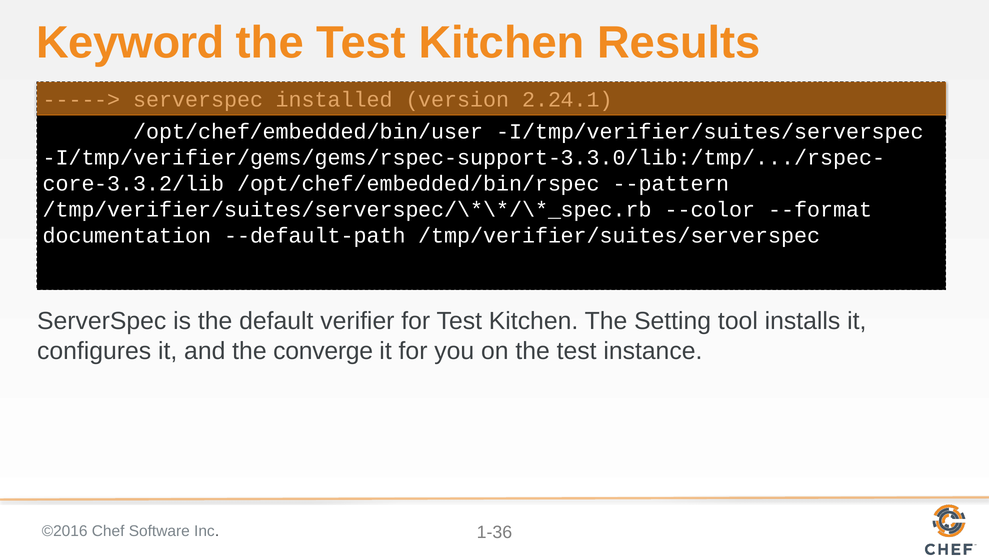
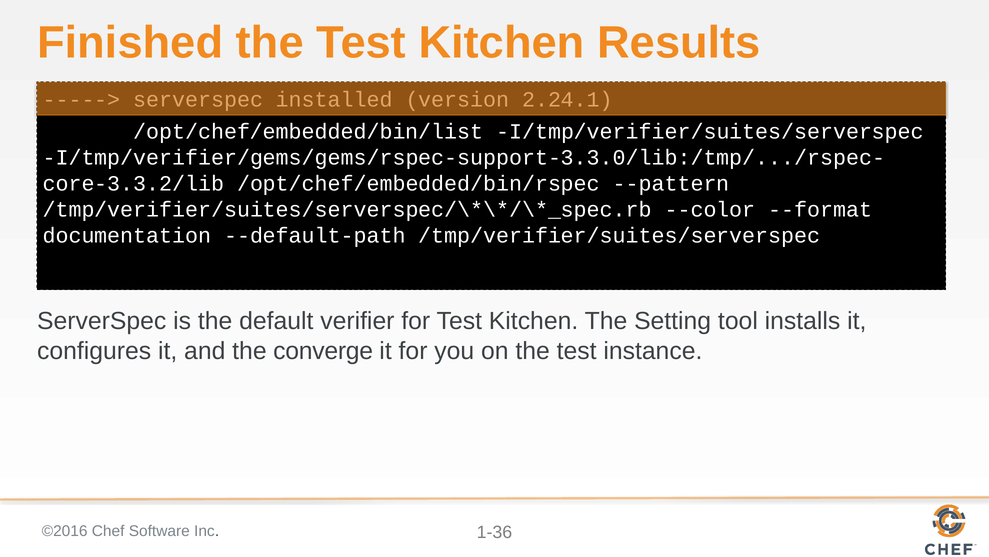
Keyword: Keyword -> Finished (130, 43)
/opt/chef/embedded/bin/user: /opt/chef/embedded/bin/user -> /opt/chef/embedded/bin/list (308, 131)
